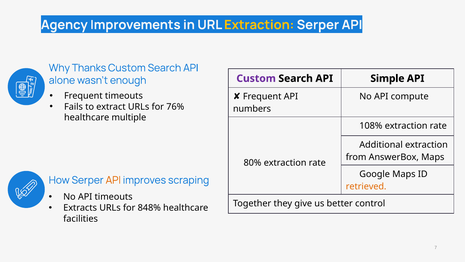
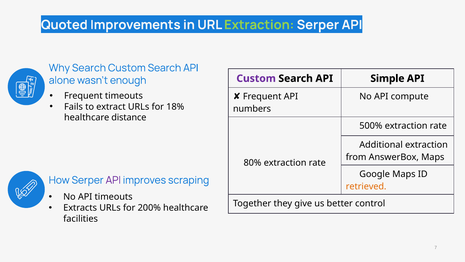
Agency: Agency -> Quoted (64, 25)
Extraction colour: yellow -> light green (259, 25)
Why Thanks: Thanks -> Search (89, 68)
76%: 76% -> 18% (175, 107)
multiple: multiple -> distance (129, 117)
108%: 108% -> 500% (371, 126)
API colour: orange -> purple (113, 180)
848%: 848% -> 200% (149, 208)
